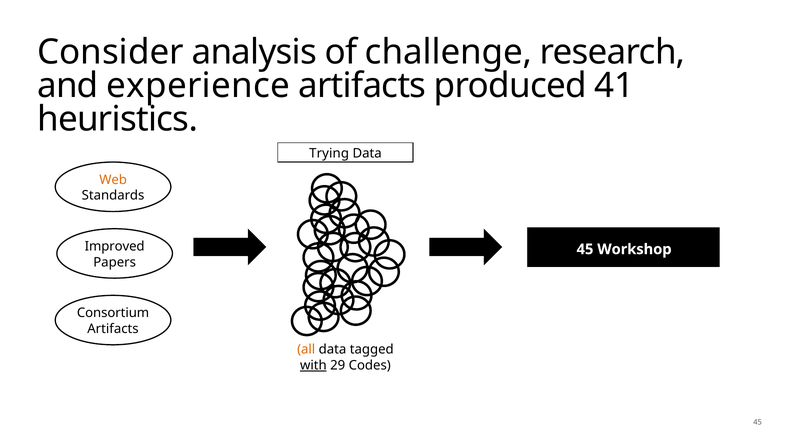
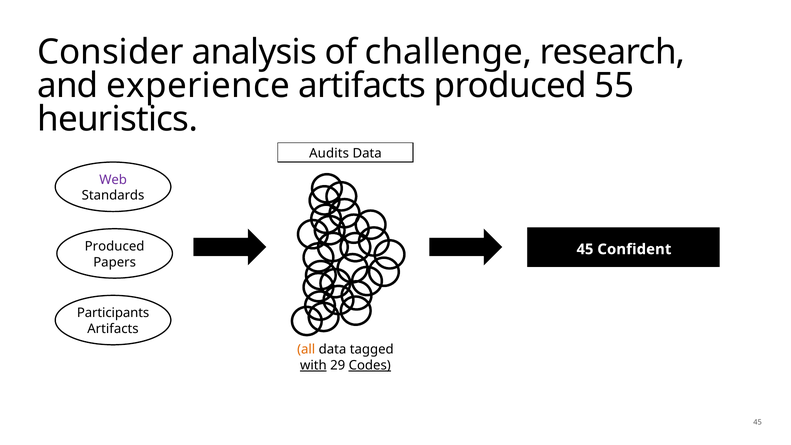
41: 41 -> 55 (614, 86)
Trying: Trying -> Audits (329, 153)
Web colour: orange -> purple (113, 180)
Improved: Improved -> Produced (115, 246)
Workshop: Workshop -> Confident (634, 249)
Consortium: Consortium -> Participants (113, 313)
Codes underline: none -> present (370, 365)
